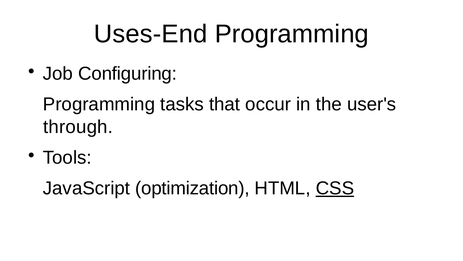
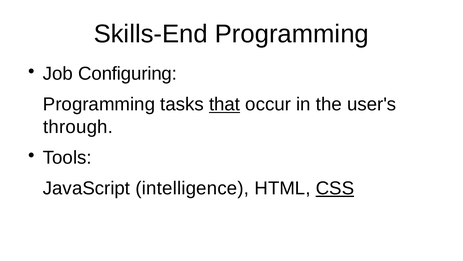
Uses-End: Uses-End -> Skills-End (151, 34)
that underline: none -> present (225, 104)
optimization: optimization -> intelligence (192, 188)
